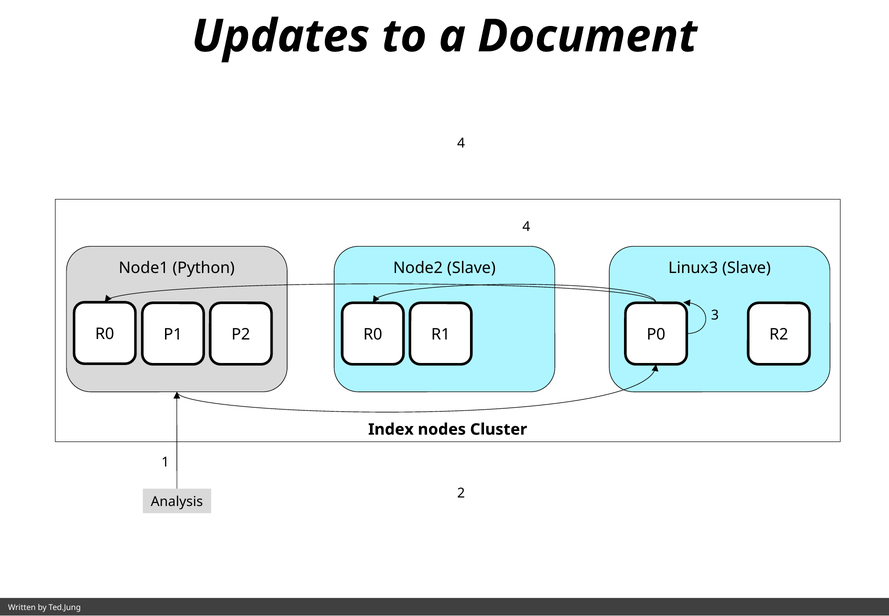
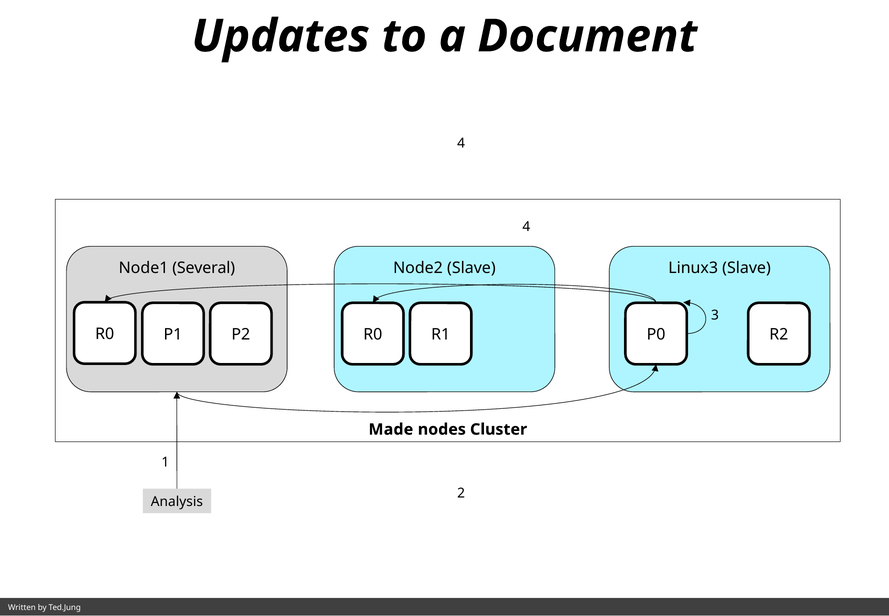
Python: Python -> Several (204, 268)
Index: Index -> Made (391, 429)
